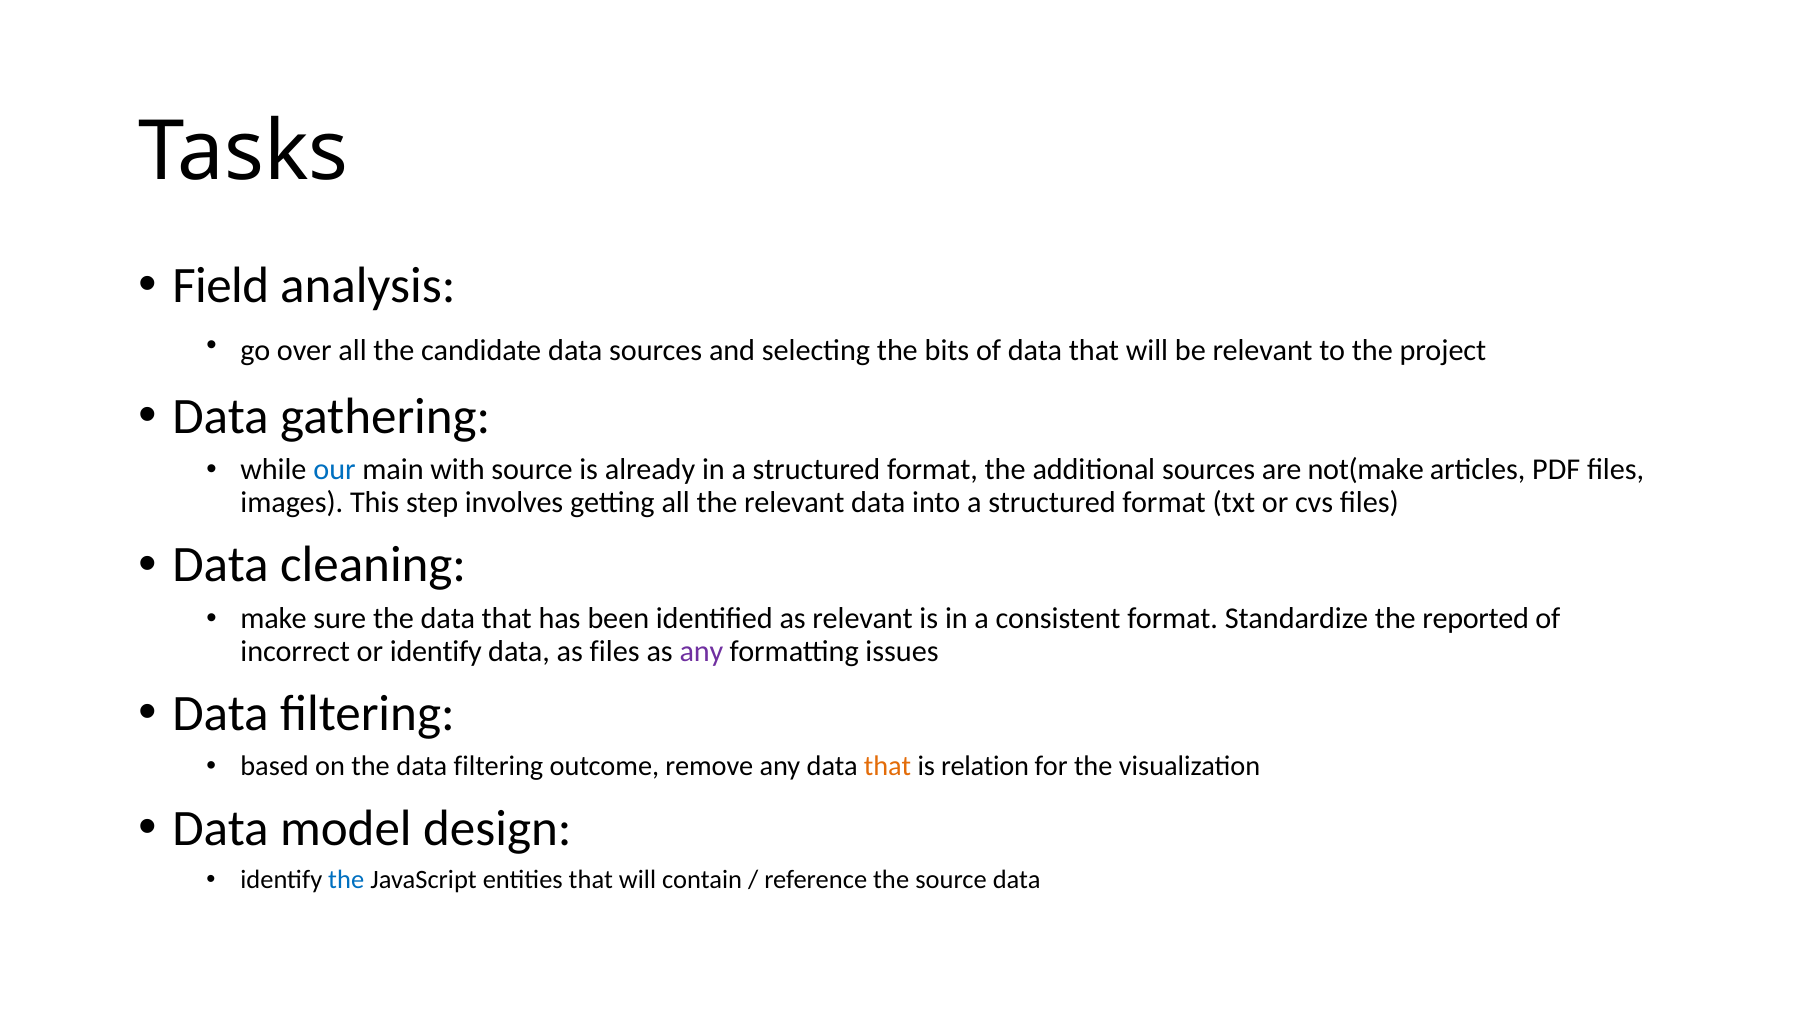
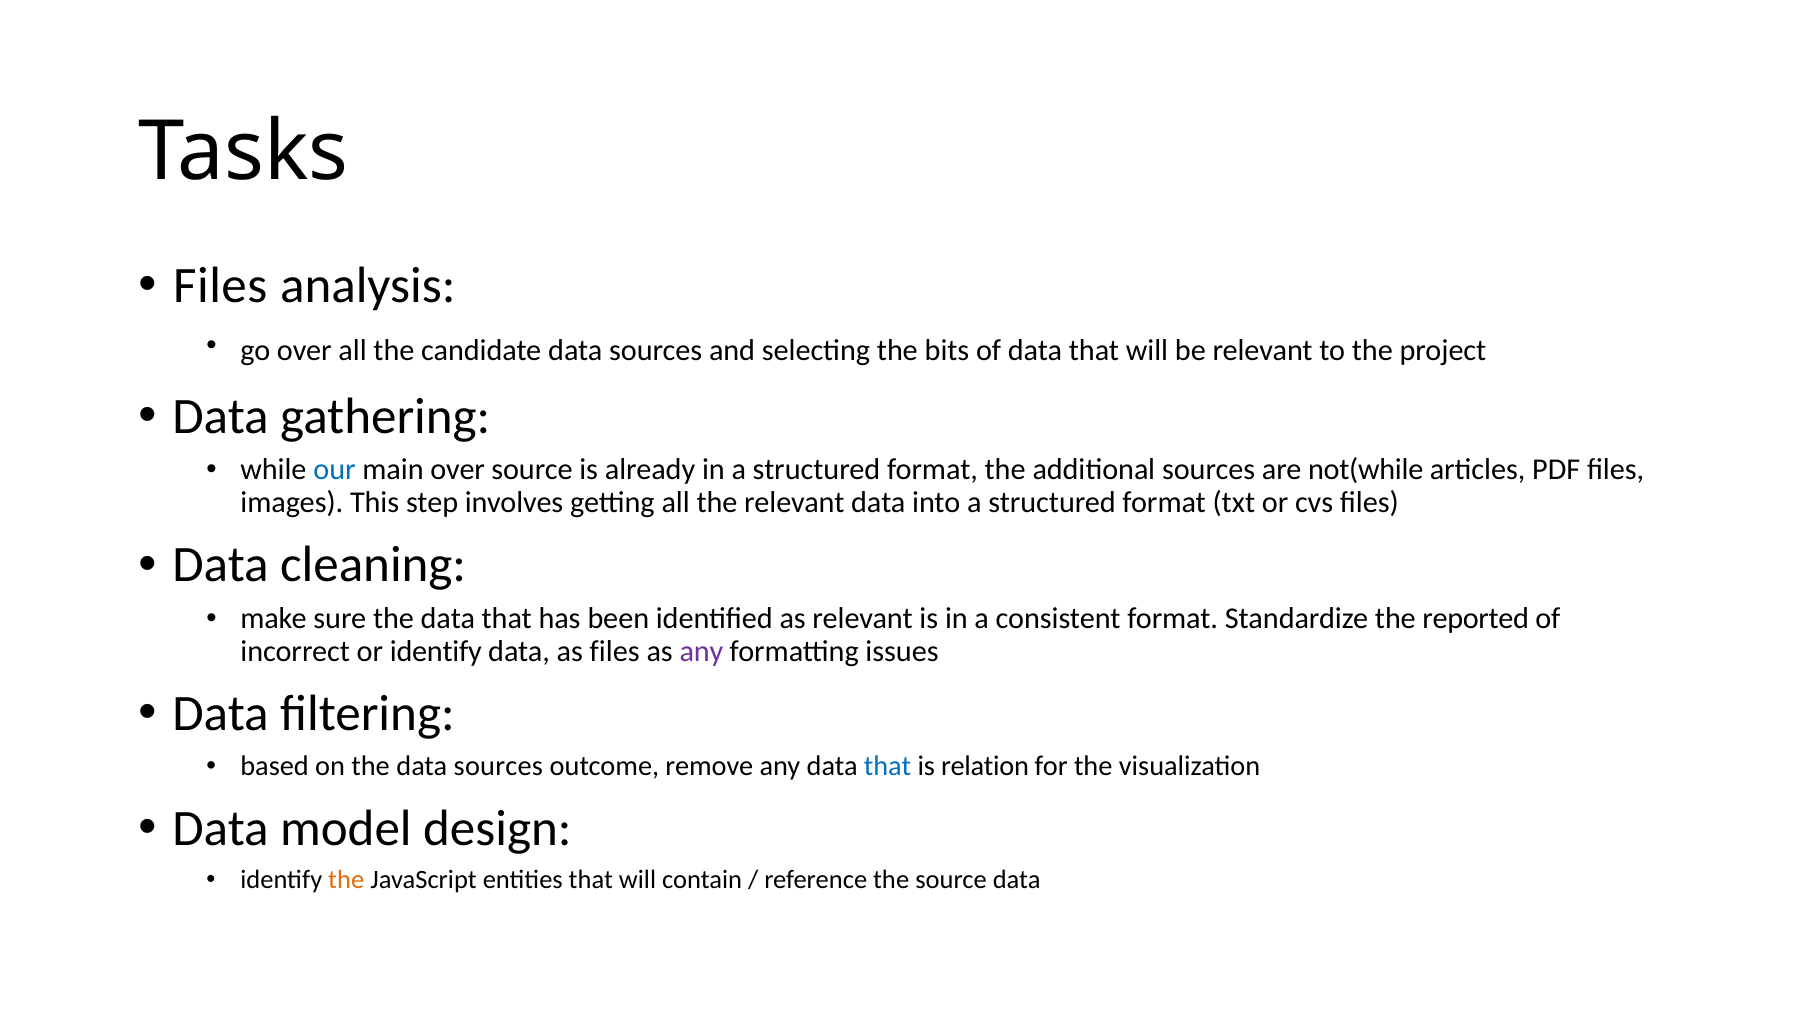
Field: Field -> Files (220, 286)
main with: with -> over (458, 470)
not(make: not(make -> not(while (1366, 470)
the data filtering: filtering -> sources (498, 766)
that colour: orange -> blue (888, 766)
the colour: blue -> orange (346, 880)
